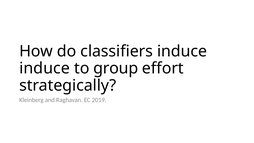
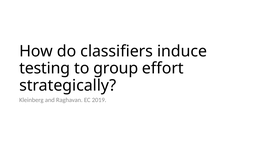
induce: induce -> testing (45, 68)
